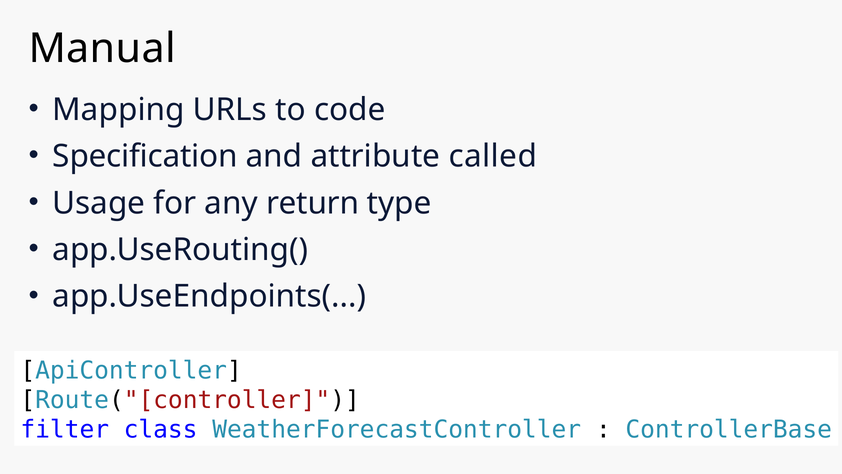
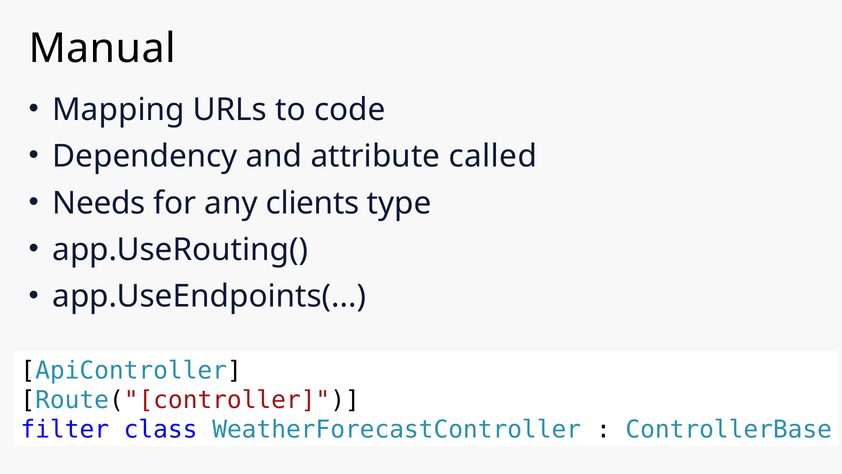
Specification: Specification -> Dependency (145, 156)
Usage: Usage -> Needs (99, 203)
return: return -> clients (313, 203)
